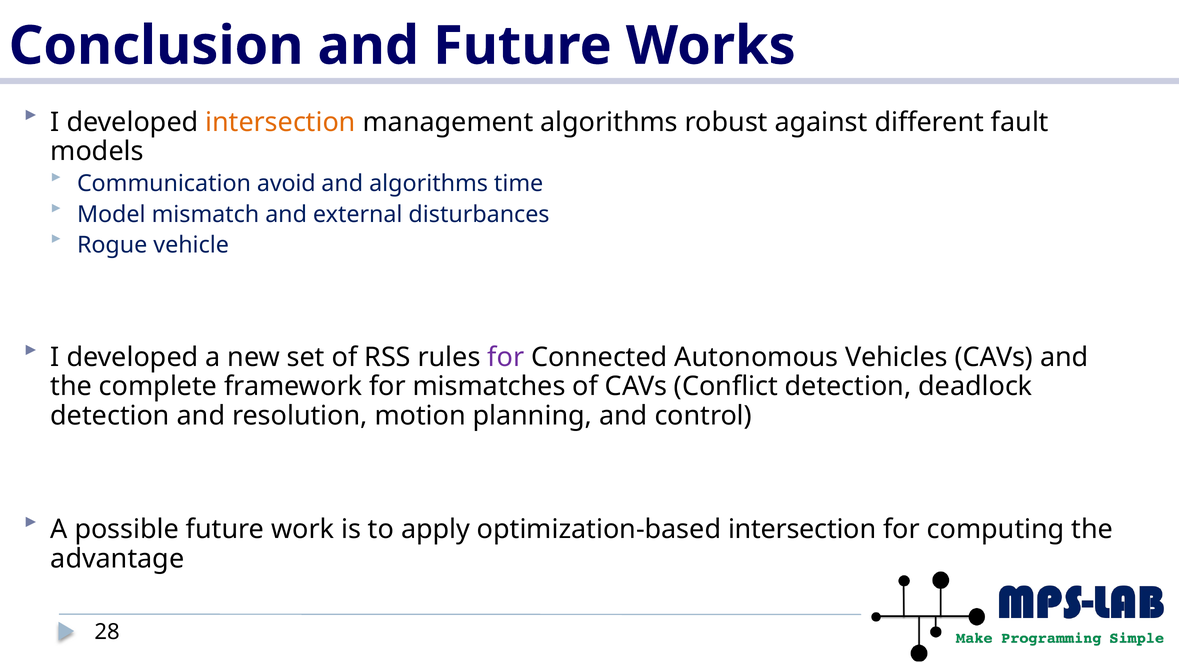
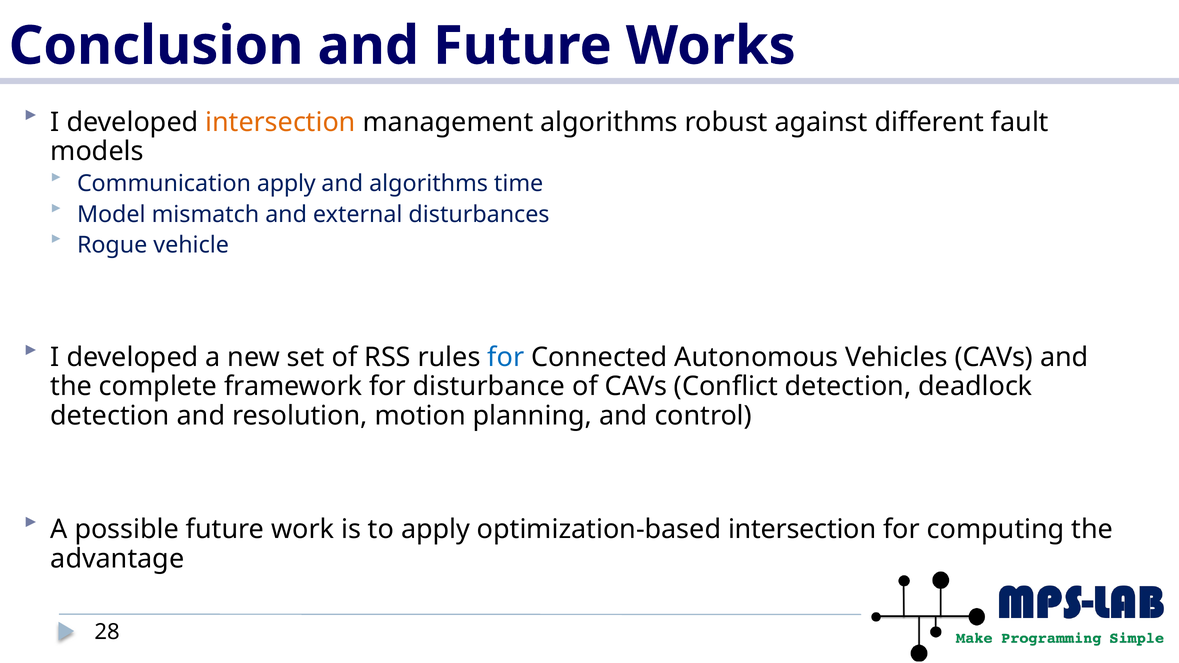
Communication avoid: avoid -> apply (286, 184)
for colour: purple -> blue (506, 357)
mismatches: mismatches -> disturbance (489, 387)
